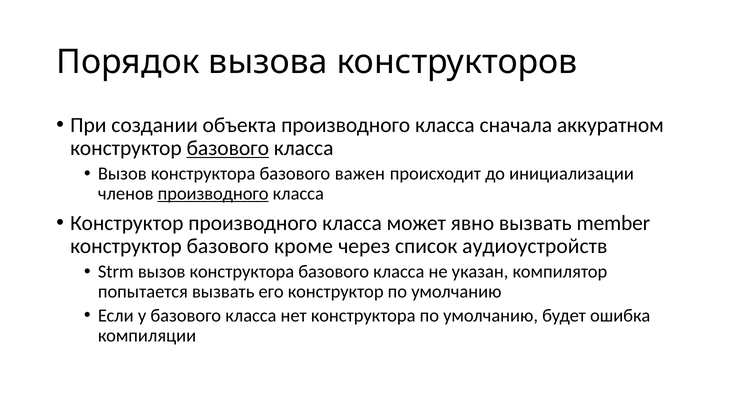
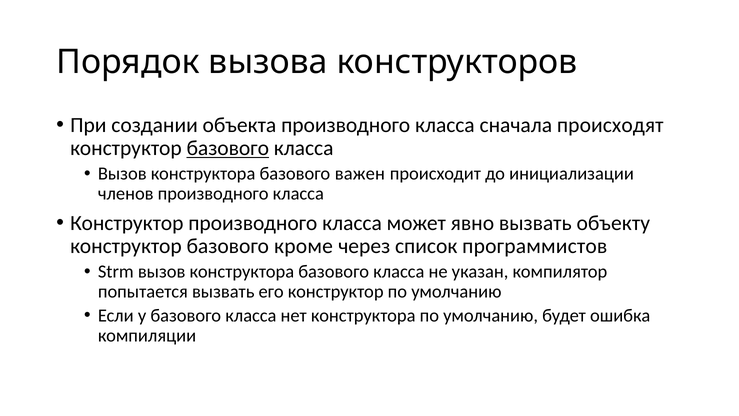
аккуратном: аккуратном -> происходят (610, 125)
производного underline: present -> none (213, 194)
member: member -> объекту (613, 223)
аудиоустройств: аудиоустройств -> программистов (535, 246)
